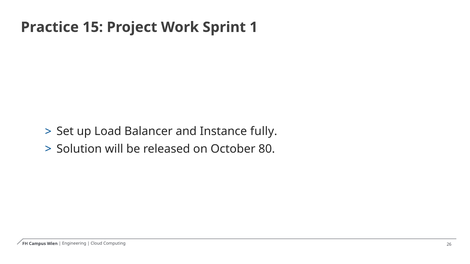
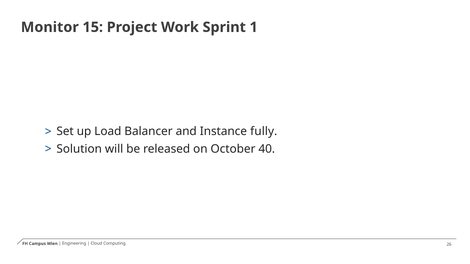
Practice: Practice -> Monitor (50, 27)
80: 80 -> 40 (267, 149)
